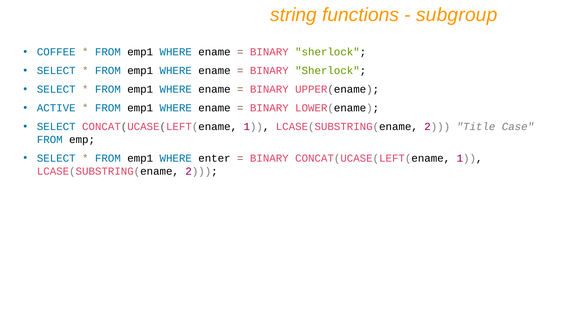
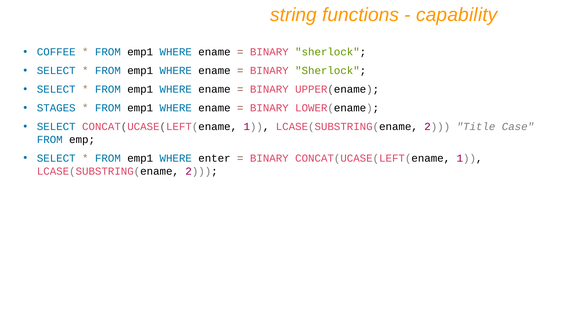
subgroup: subgroup -> capability (457, 15)
ACTIVE: ACTIVE -> STAGES (56, 108)
